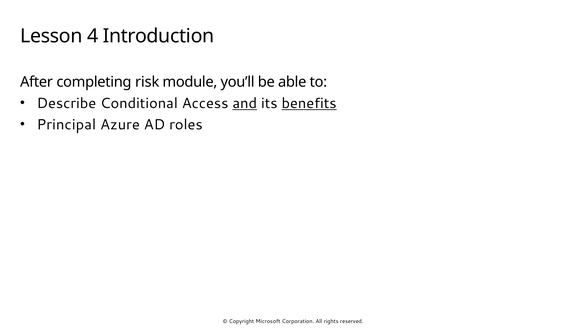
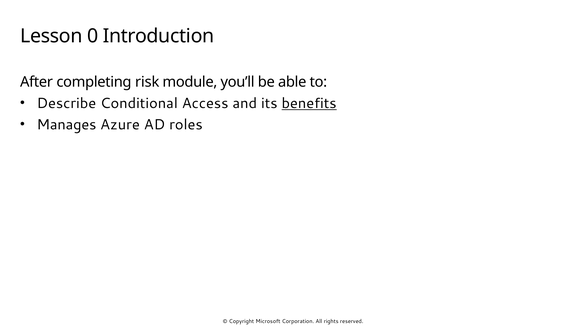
4: 4 -> 0 (93, 36)
and underline: present -> none (245, 103)
Principal: Principal -> Manages (66, 125)
